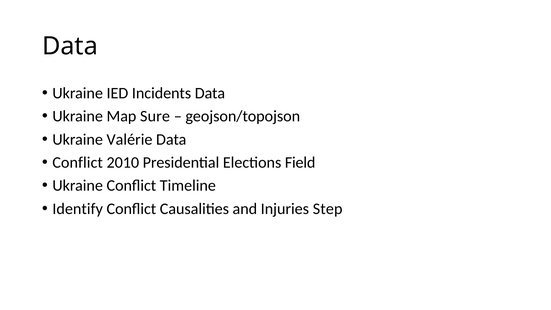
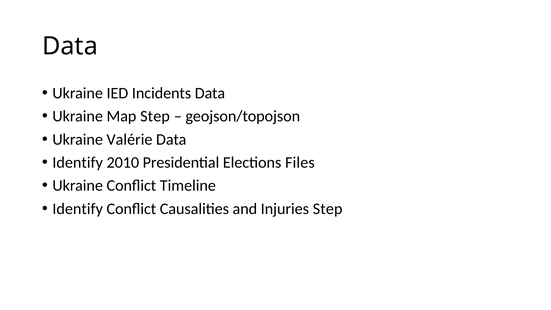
Map Sure: Sure -> Step (155, 116)
Conflict: Conflict -> Identify (78, 162)
Field: Field -> Files (300, 162)
